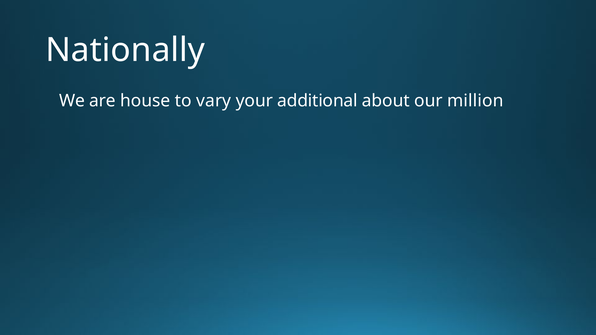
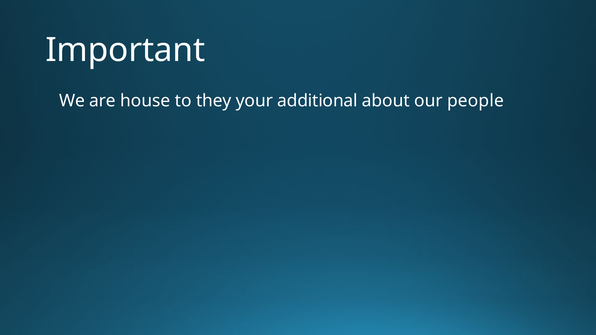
Nationally: Nationally -> Important (125, 50)
vary: vary -> they (214, 101)
million: million -> people (475, 101)
